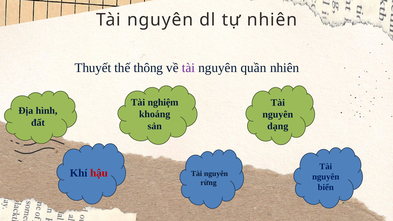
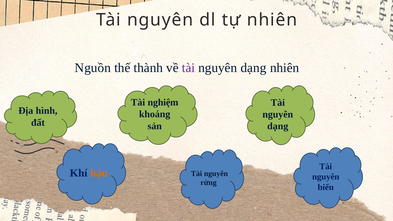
Thuyết: Thuyết -> Nguồn (93, 68)
thông: thông -> thành (148, 68)
quần: quần -> dạng (253, 68)
hậu colour: red -> orange (99, 173)
